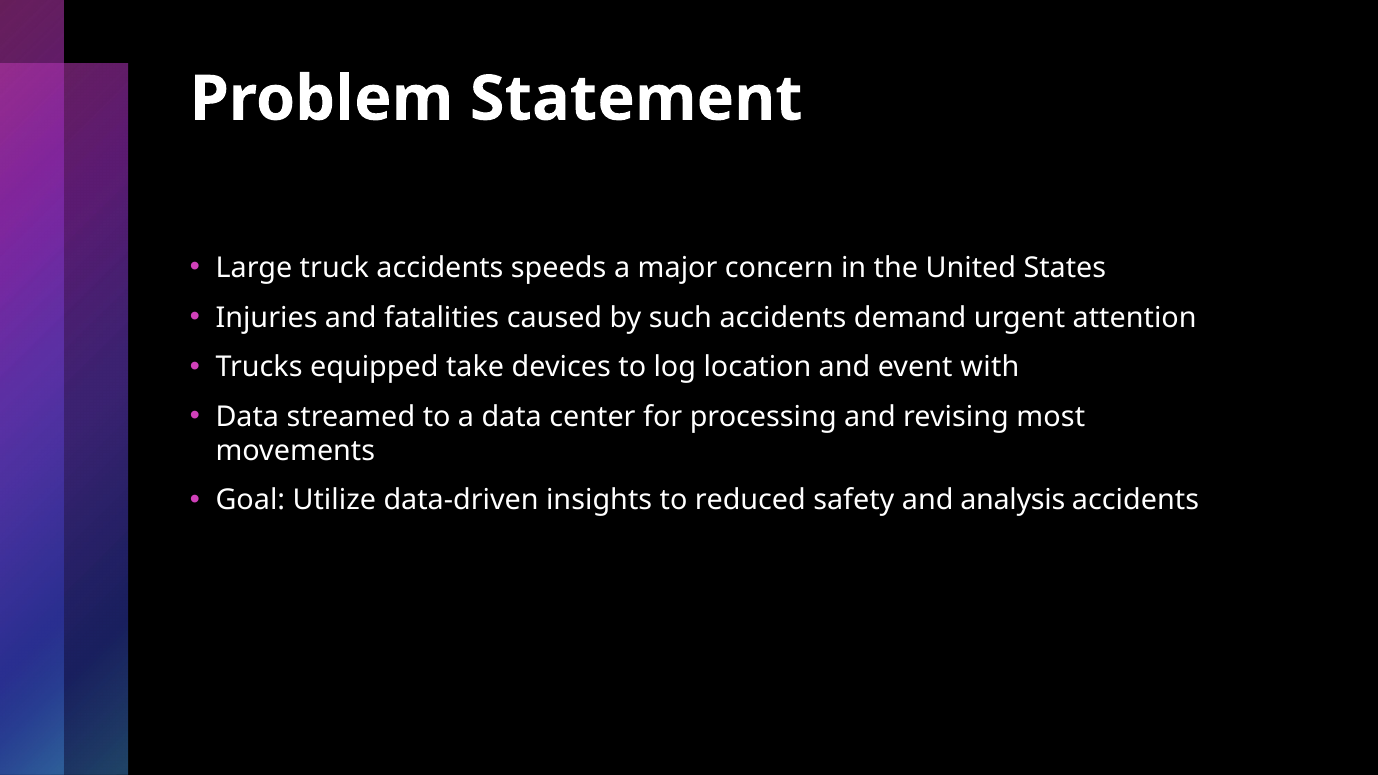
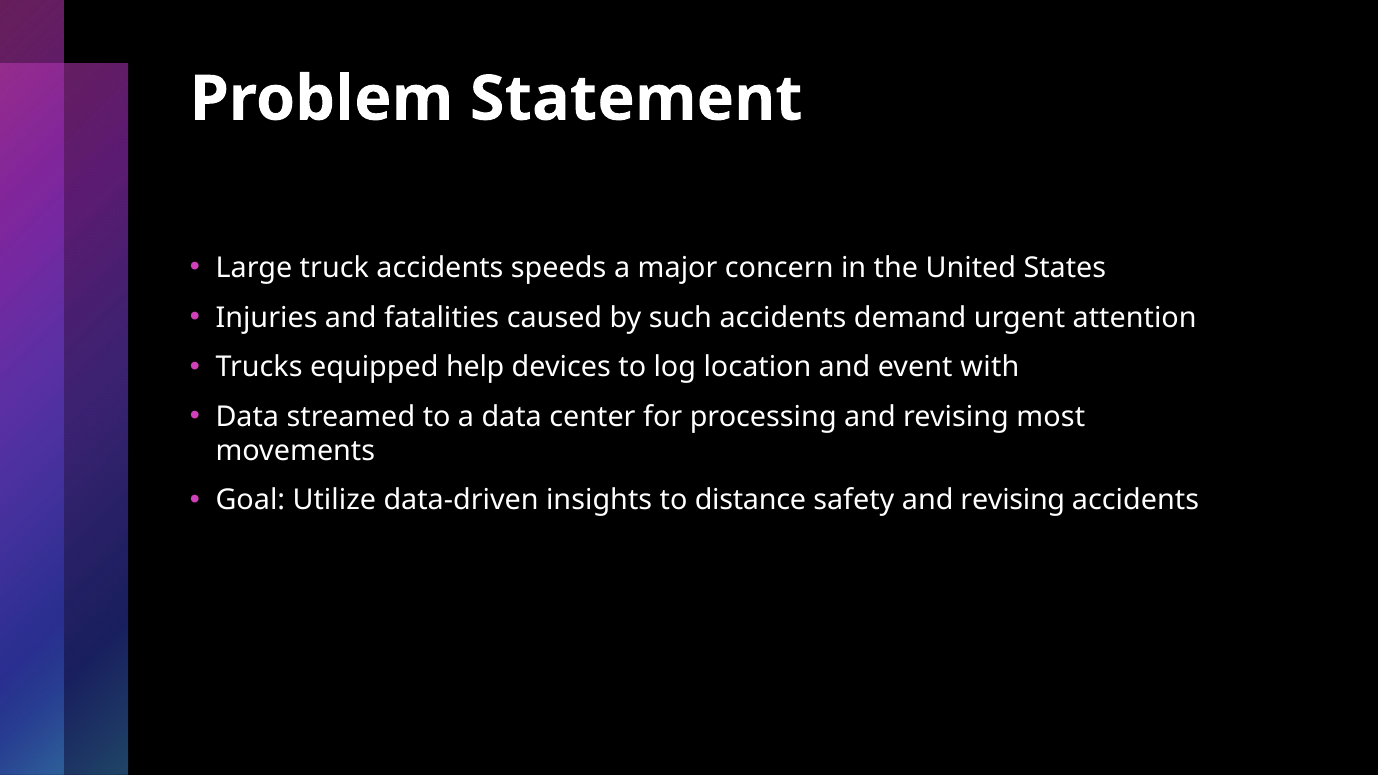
take: take -> help (475, 367)
reduced: reduced -> distance (750, 501)
safety and analysis: analysis -> revising (1013, 501)
